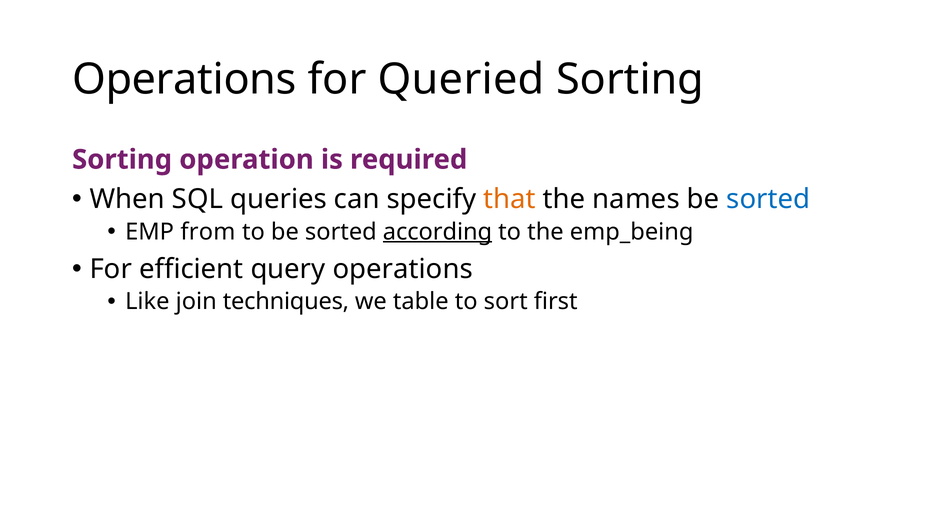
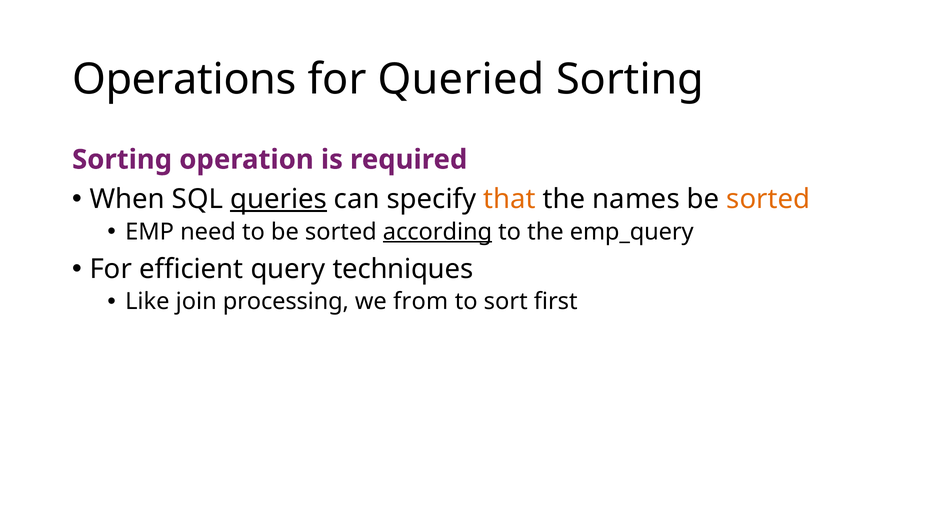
queries underline: none -> present (279, 199)
sorted colour: blue -> orange (768, 199)
from: from -> need (208, 232)
emp_being: emp_being -> emp_query (632, 232)
query operations: operations -> techniques (403, 269)
techniques: techniques -> processing (286, 302)
table: table -> from (421, 302)
